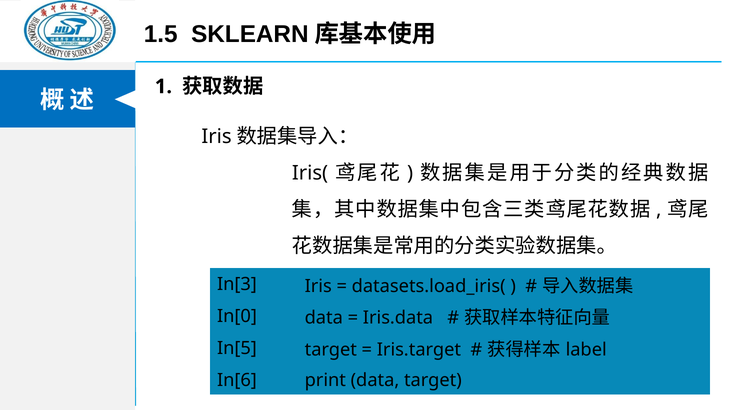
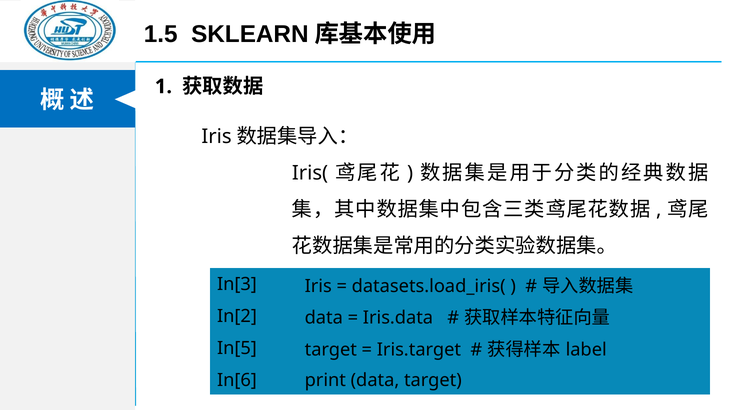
In[0: In[0 -> In[2 (237, 317)
